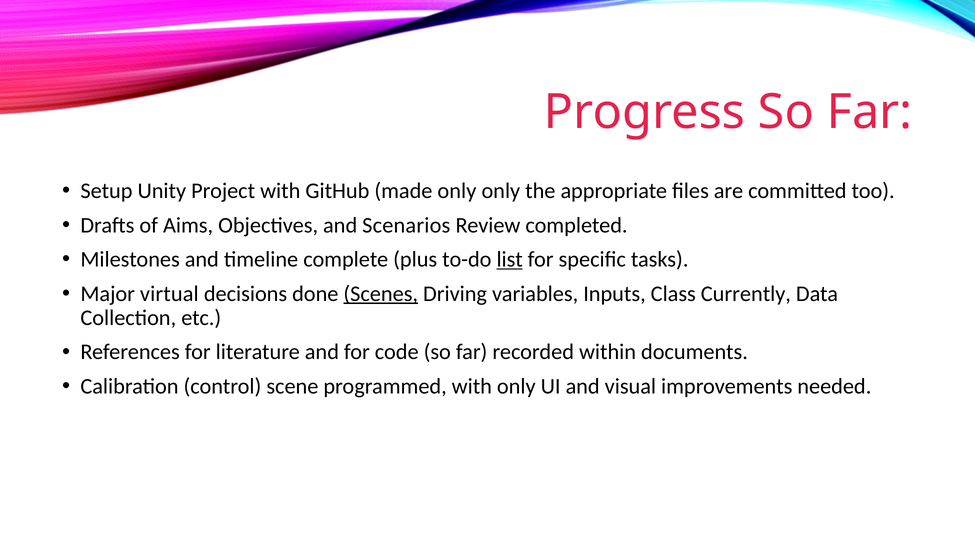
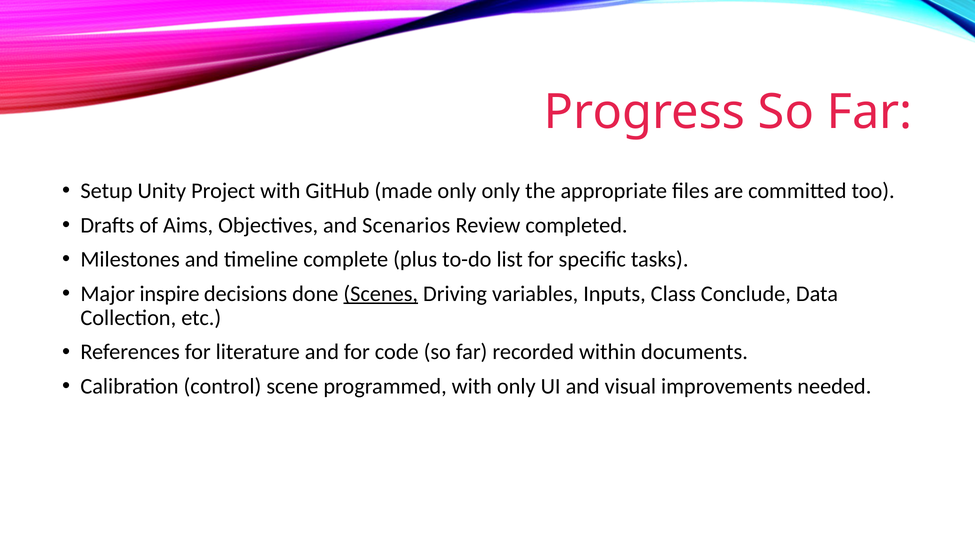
list underline: present -> none (510, 260)
virtual: virtual -> inspire (170, 294)
Currently: Currently -> Conclude (746, 294)
